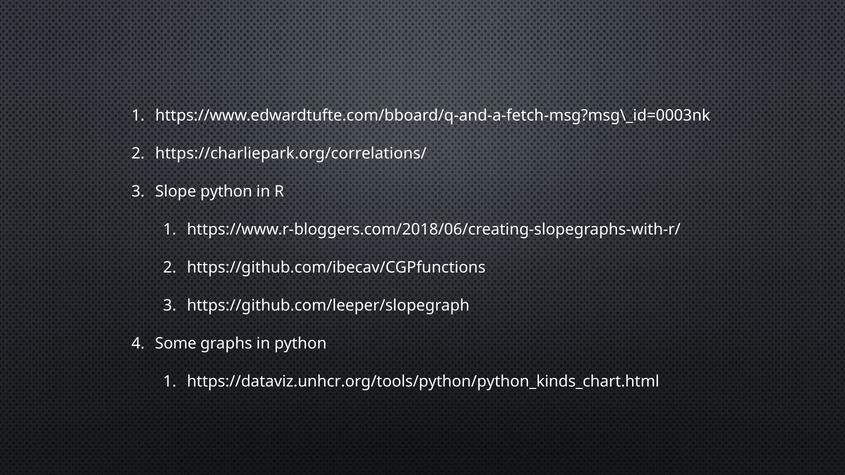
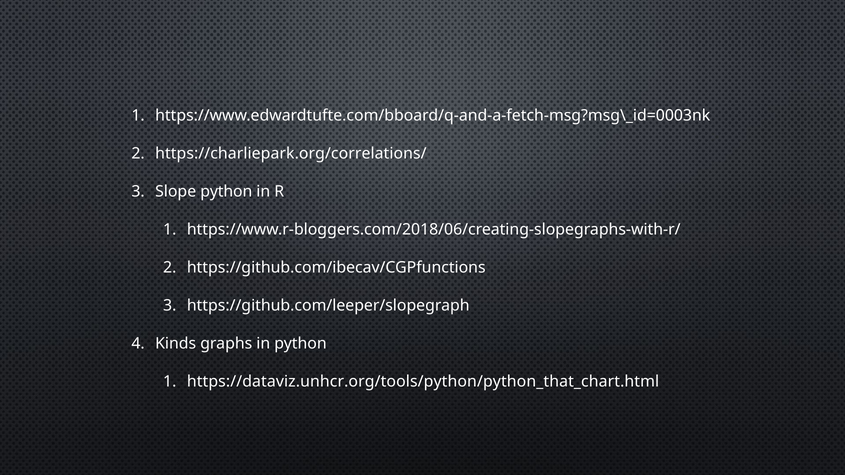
Some: Some -> Kinds (176, 344)
https://dataviz.unhcr.org/tools/python/python_kinds_chart.html: https://dataviz.unhcr.org/tools/python/python_kinds_chart.html -> https://dataviz.unhcr.org/tools/python/python_that_chart.html (423, 382)
